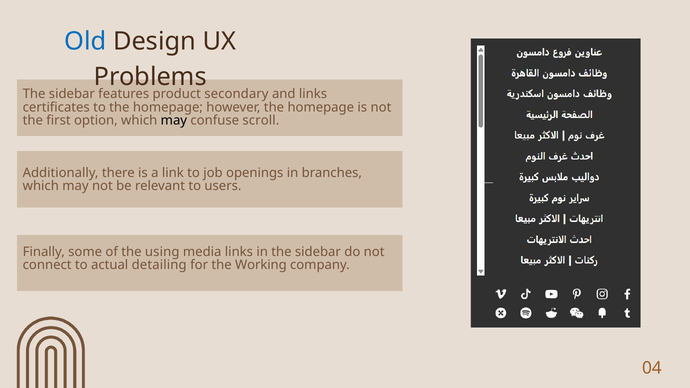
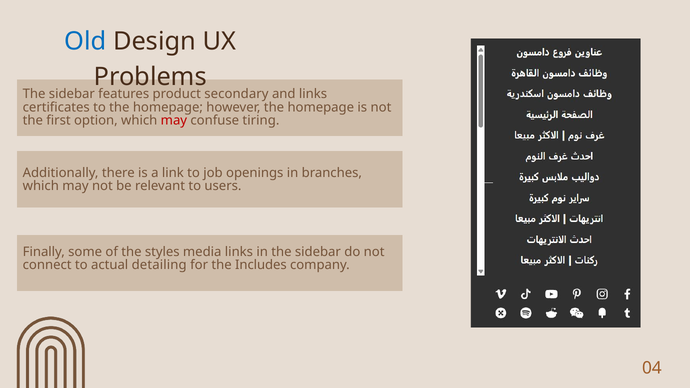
may colour: black -> red (174, 120)
scroll: scroll -> tiring (261, 120)
using: using -> styles (162, 252)
Working: Working -> Includes (261, 265)
